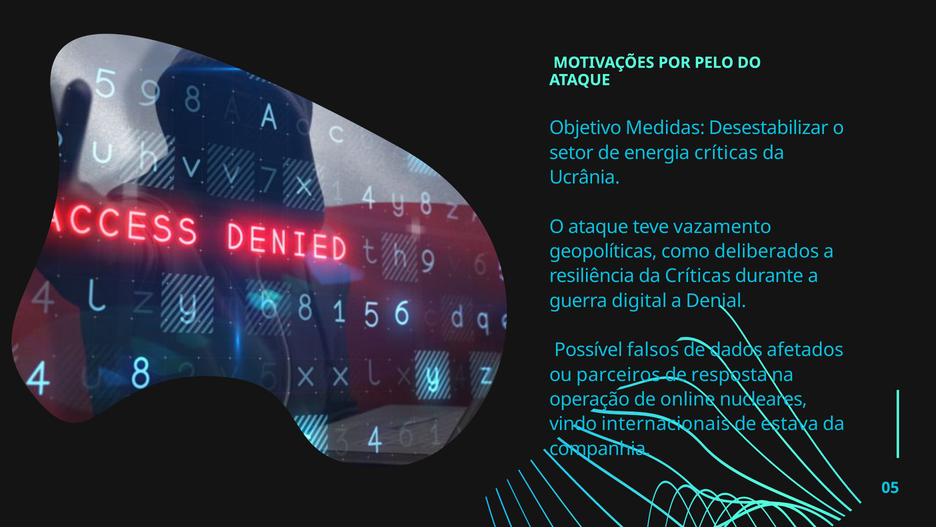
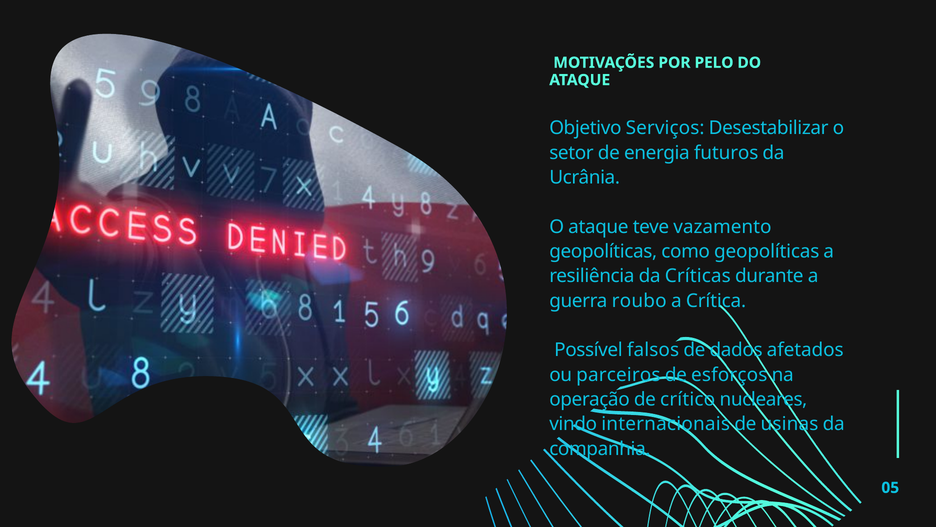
Medidas: Medidas -> Serviços (665, 128)
energia críticas: críticas -> futuros (726, 153)
como deliberados: deliberados -> geopolíticas (767, 251)
digital: digital -> roubo (639, 301)
Denial: Denial -> Crítica (716, 301)
resposta: resposta -> esforços (729, 374)
online: online -> crítico (688, 399)
estava: estava -> usinas (789, 424)
